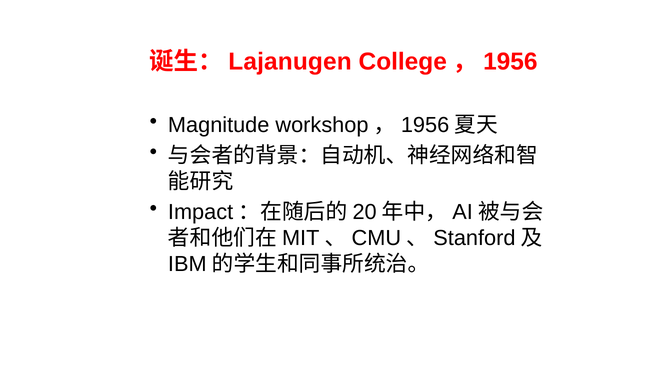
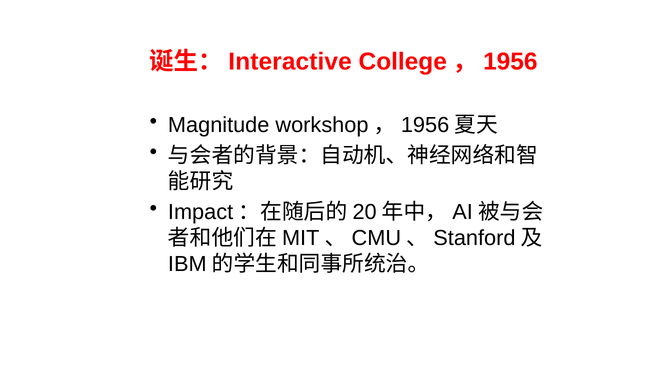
Lajanugen: Lajanugen -> Interactive (290, 62)
